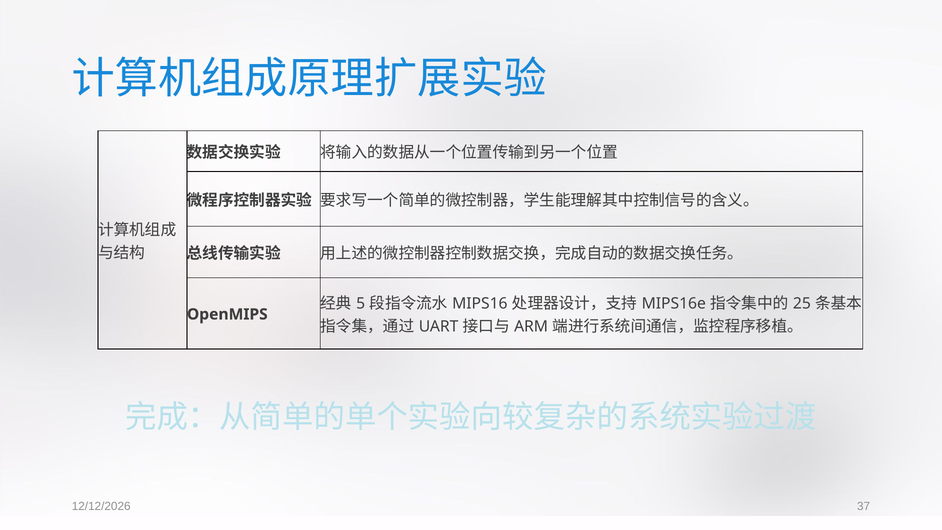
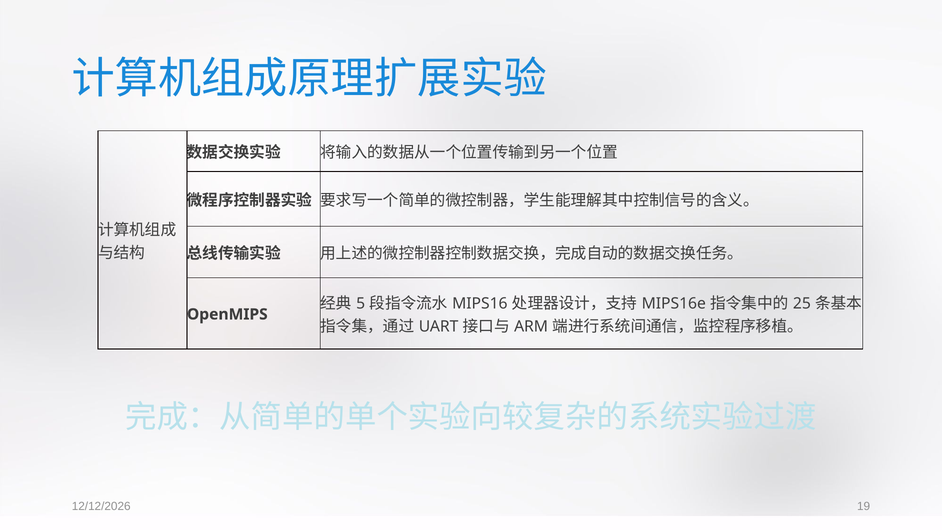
37: 37 -> 19 (864, 506)
